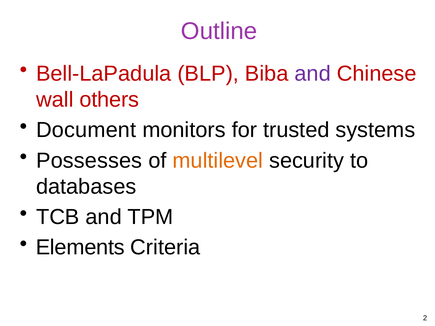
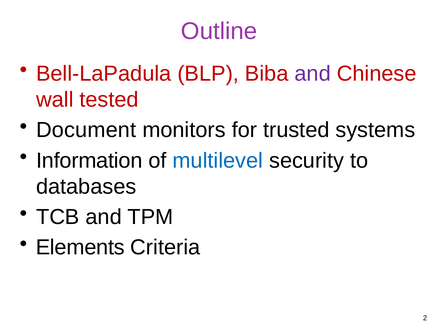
others: others -> tested (109, 100)
Possesses: Possesses -> Information (89, 161)
multilevel colour: orange -> blue (218, 161)
